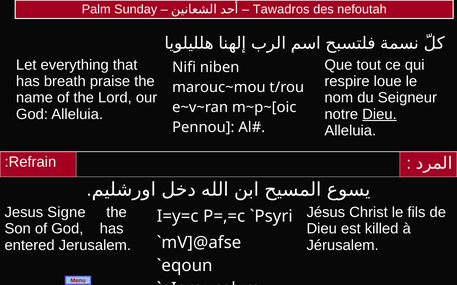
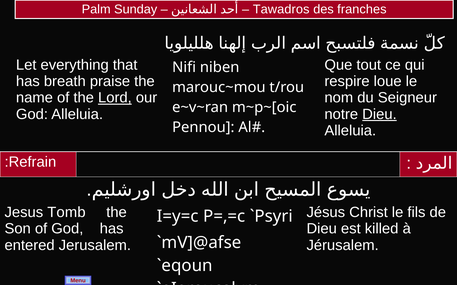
nefoutah: nefoutah -> franches (362, 9)
Lord underline: none -> present (115, 98)
Signe: Signe -> Tomb (66, 213)
